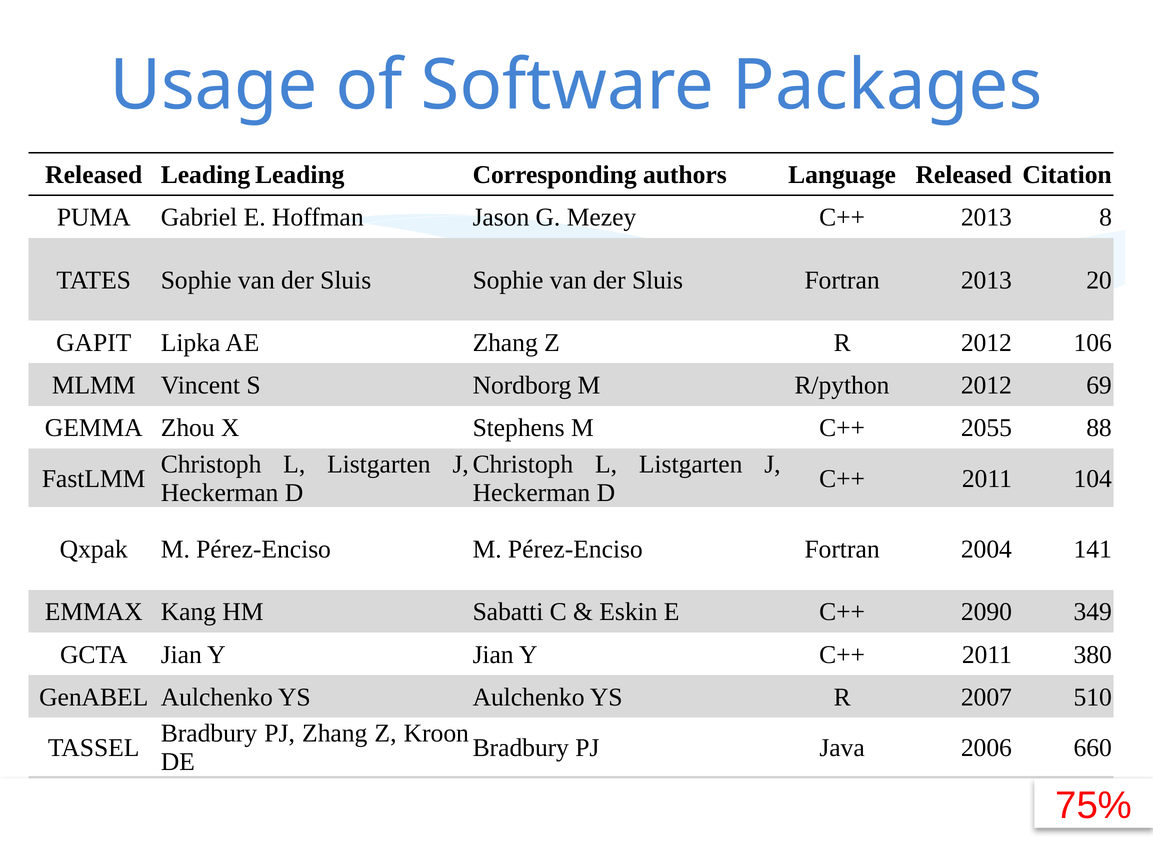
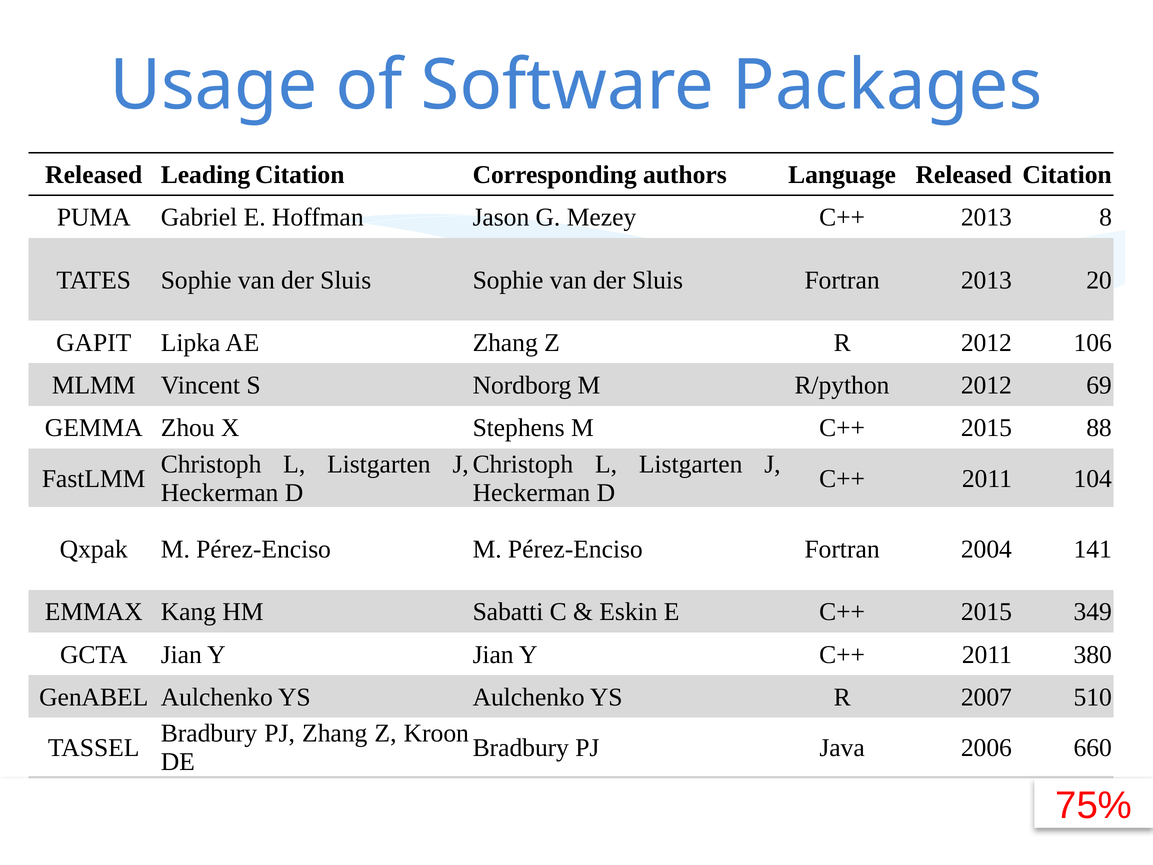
Leading Leading: Leading -> Citation (300, 175)
M C++ 2055: 2055 -> 2015 (986, 428)
E C++ 2090: 2090 -> 2015 (986, 612)
